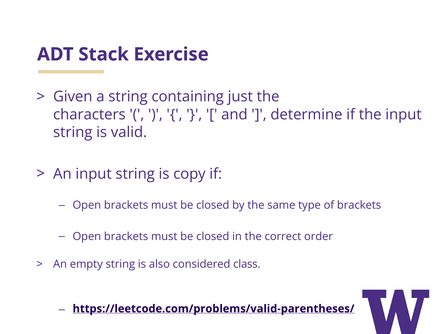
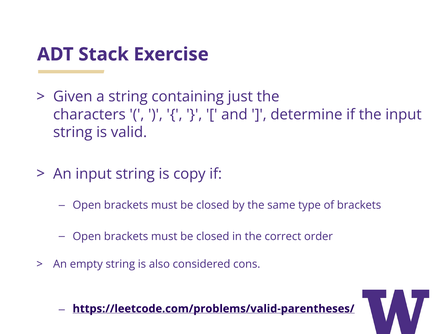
class: class -> cons (247, 264)
